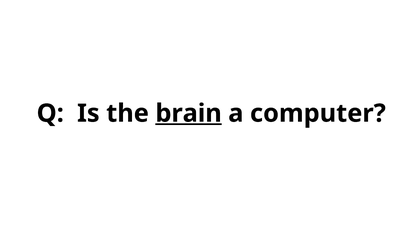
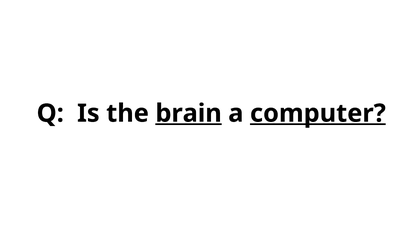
computer underline: none -> present (318, 114)
